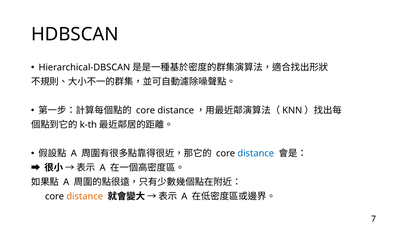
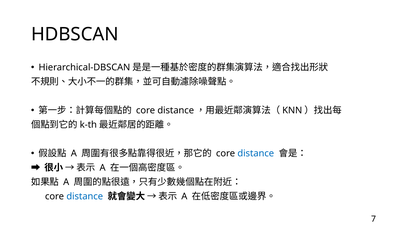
distance colour: orange -> blue (85, 196)
